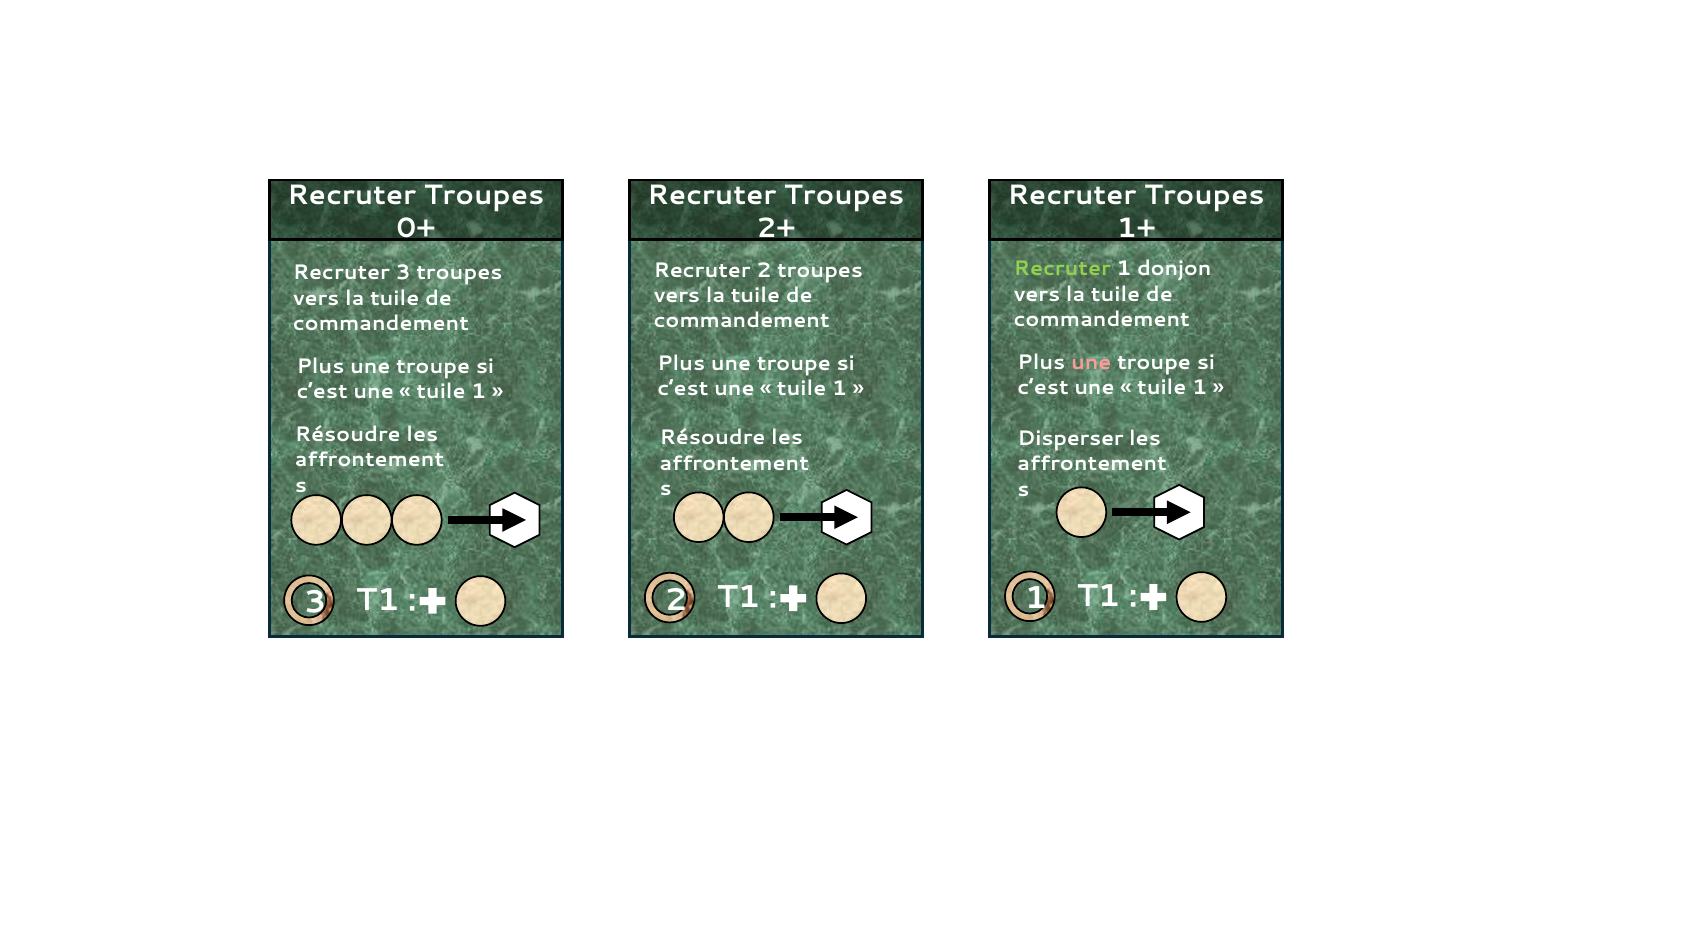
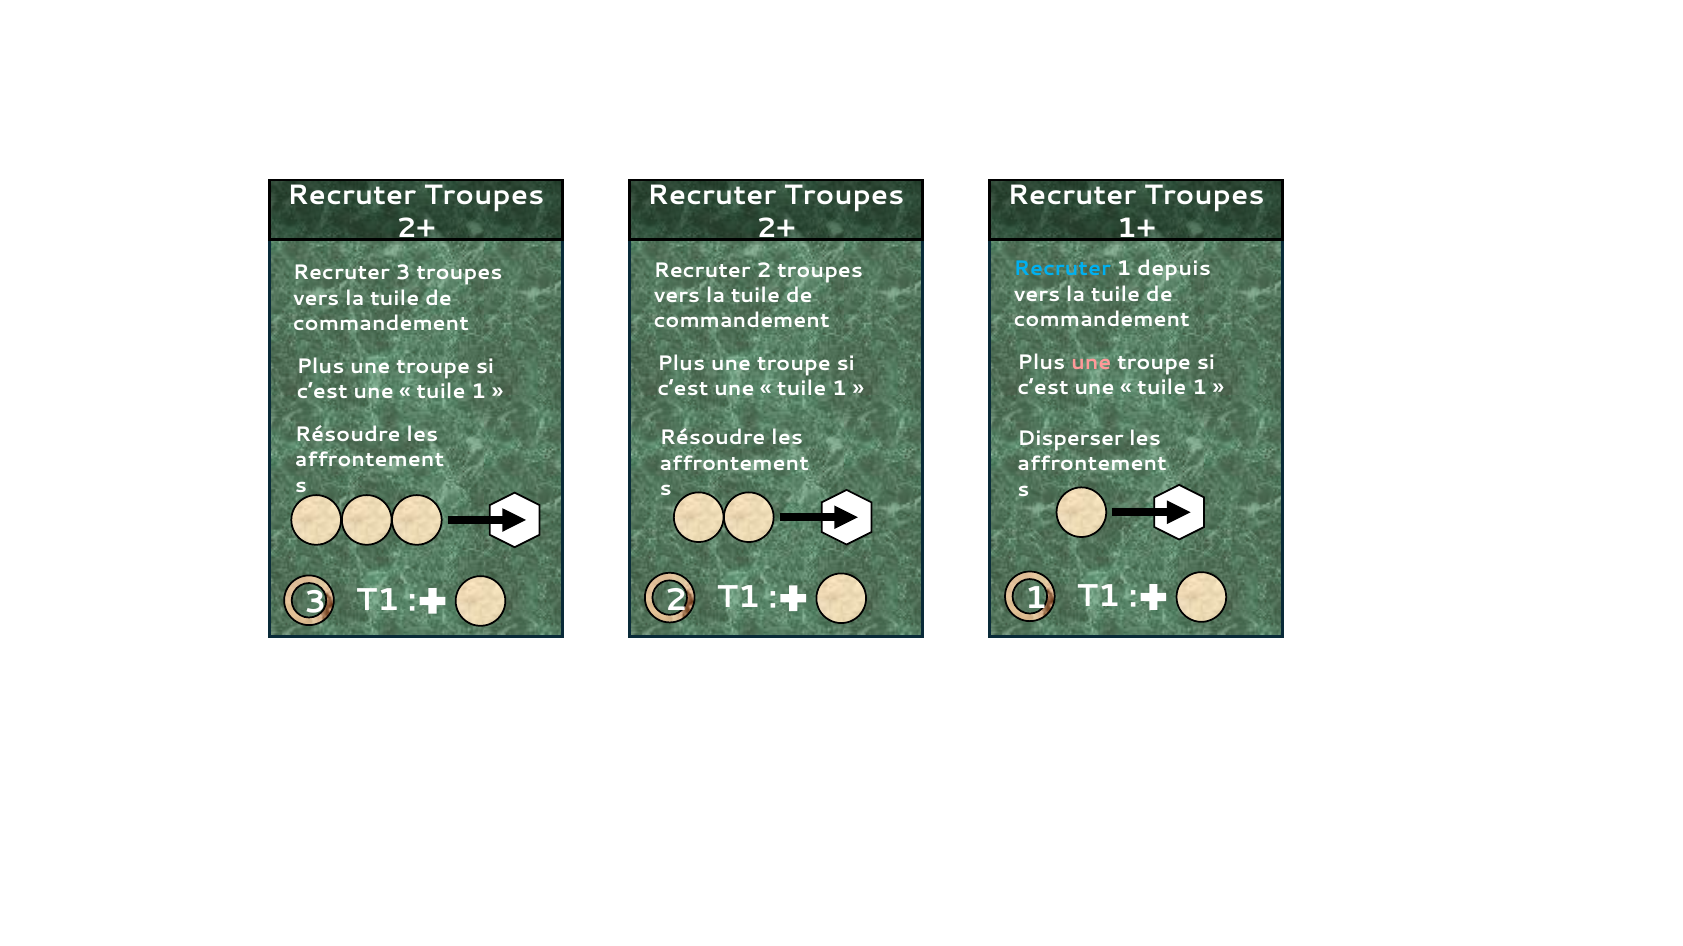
0+: 0+ -> 2+ (416, 229)
Recruter colour: light green -> light blue (1062, 269)
donjon: donjon -> depuis (1174, 269)
